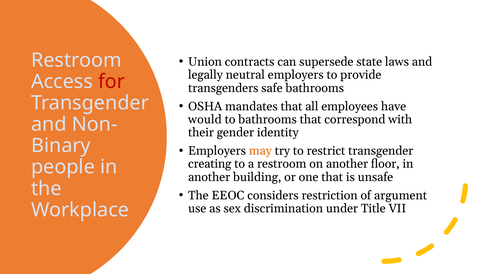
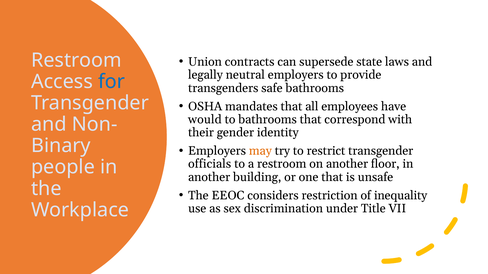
for colour: red -> blue (112, 82)
creating: creating -> officials (210, 164)
argument: argument -> inequality (401, 196)
